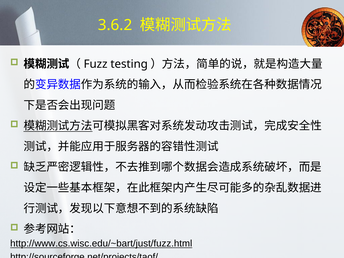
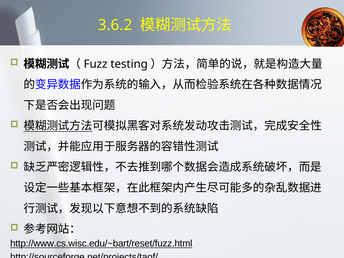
http://www.cs.wisc.edu/~bart/just/fuzz.html: http://www.cs.wisc.edu/~bart/just/fuzz.html -> http://www.cs.wisc.edu/~bart/reset/fuzz.html (101, 244)
